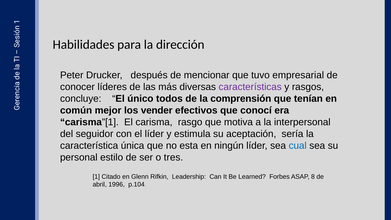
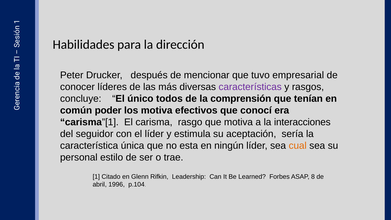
mejor: mejor -> poder (108, 110)
los vender: vender -> motiva (157, 110)
interpersonal: interpersonal -> interacciones (302, 122)
cual colour: blue -> orange (298, 146)
tres: tres -> trae (174, 157)
